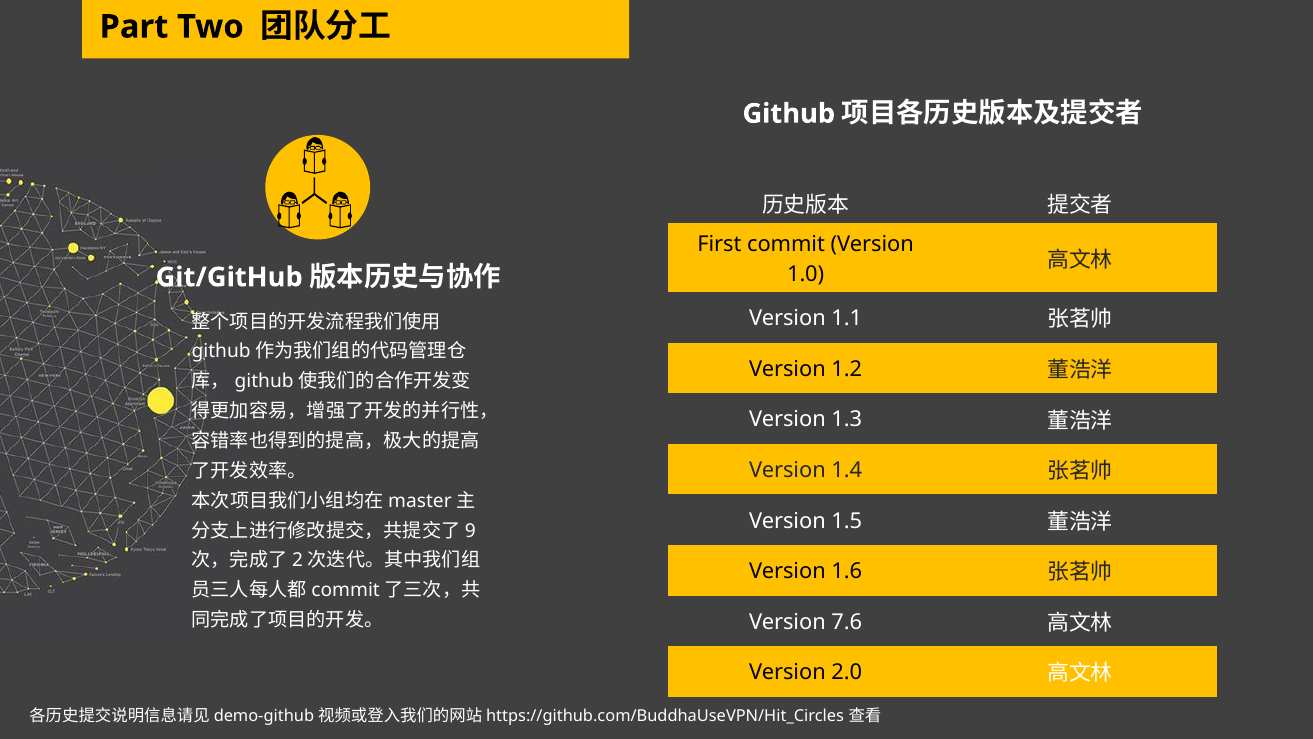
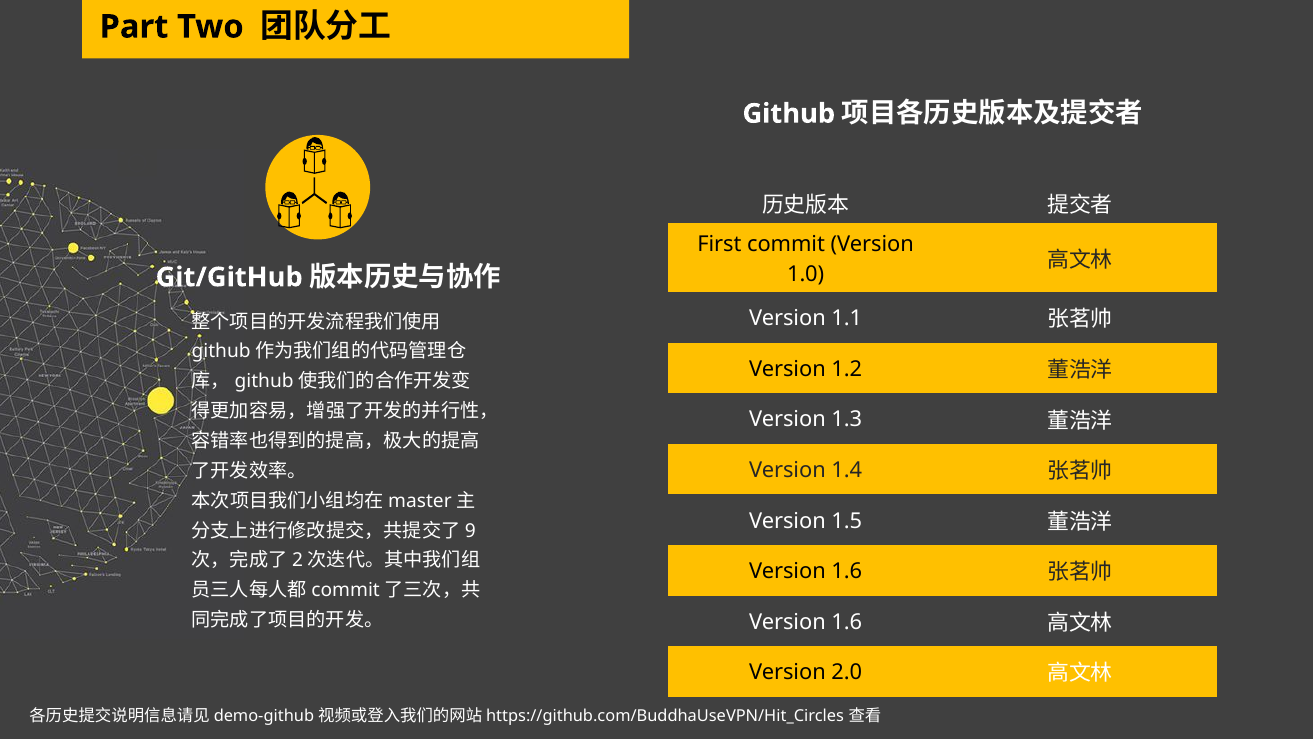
7.6: 7.6 -> 1.6 (847, 622)
